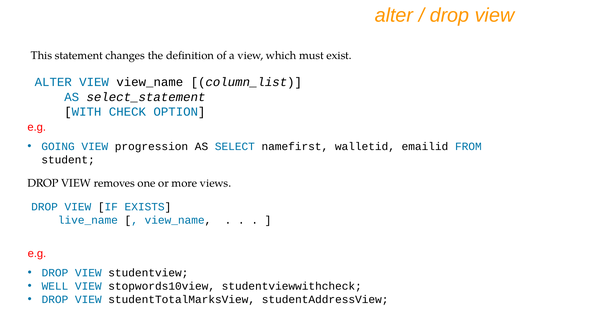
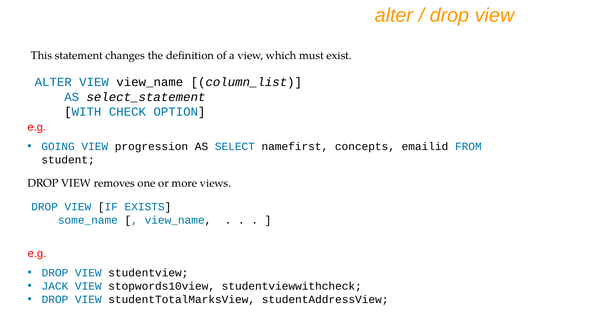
walletid: walletid -> concepts (365, 147)
live_name: live_name -> some_name (88, 221)
WELL: WELL -> JACK (55, 287)
